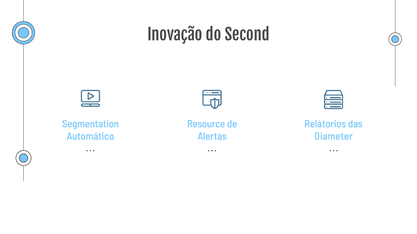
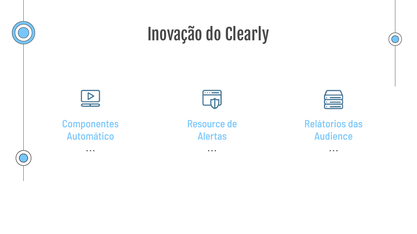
Second: Second -> Clearly (247, 35)
Segmentation: Segmentation -> Componentes (90, 124)
Diameter: Diameter -> Audience (334, 137)
